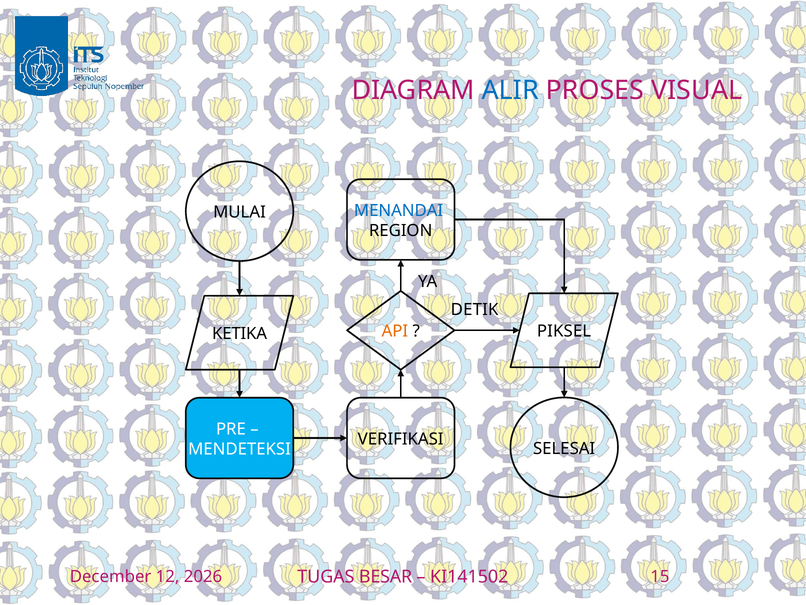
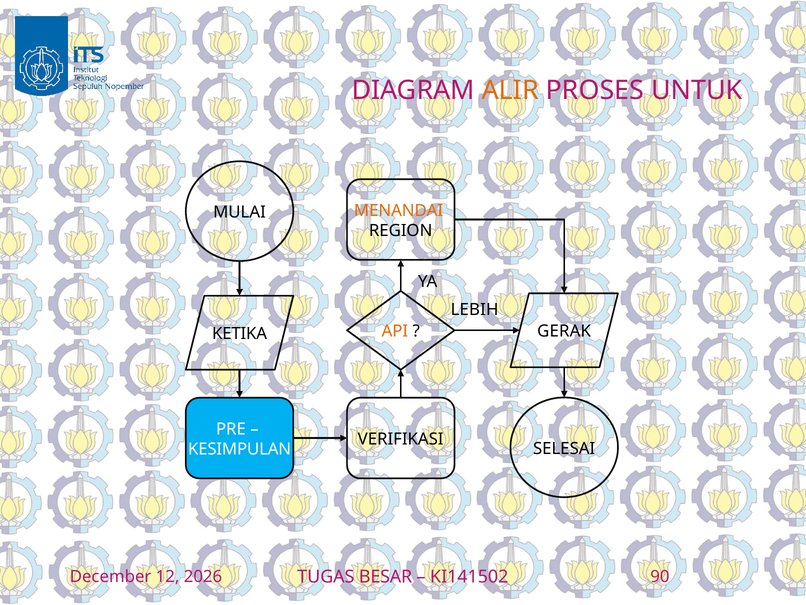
ALIR colour: blue -> orange (510, 90)
VISUAL: VISUAL -> UNTUK (697, 90)
MENANDAI colour: blue -> orange (399, 210)
DETIK: DETIK -> LEBIH (475, 309)
PIKSEL: PIKSEL -> GERAK (564, 331)
MENDETEKSI: MENDETEKSI -> KESIMPULAN (240, 449)
15: 15 -> 90 (660, 576)
